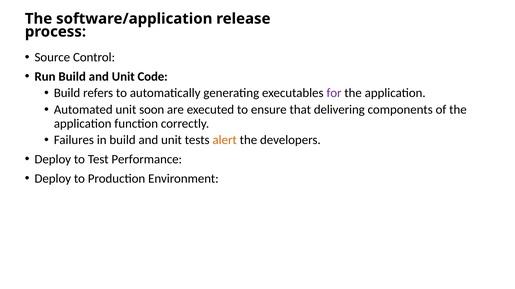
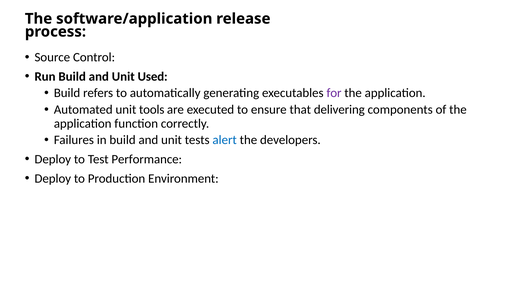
Code: Code -> Used (153, 77)
soon: soon -> tools (152, 110)
alert colour: orange -> blue (225, 140)
